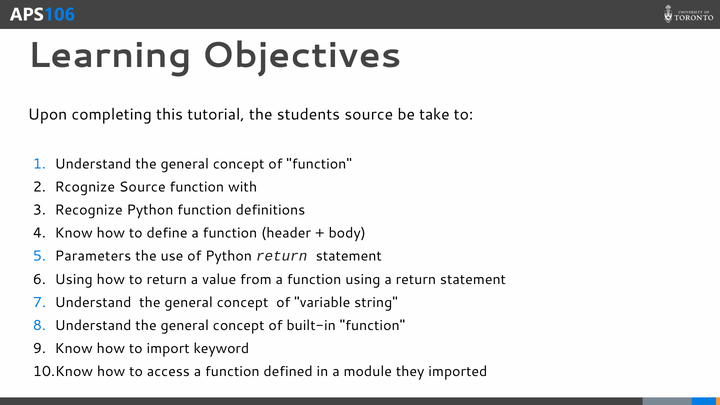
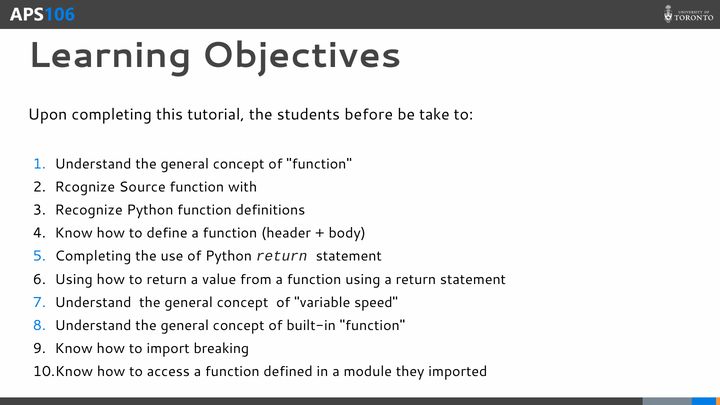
students source: source -> before (369, 114)
Parameters: Parameters -> Completing (93, 256)
string: string -> speed (376, 302)
keyword: keyword -> breaking (221, 349)
